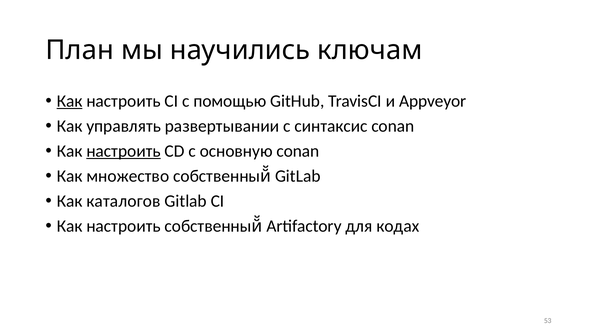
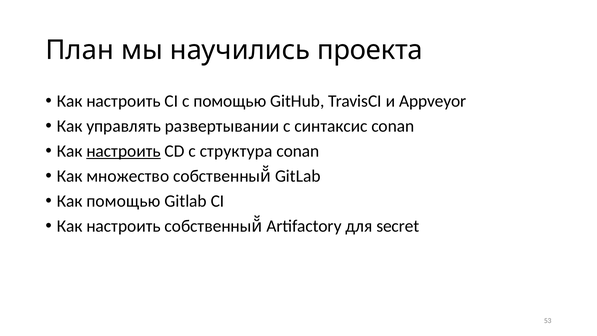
ключам: ключам -> проекта (370, 50)
Как underline: present -> none (70, 101)
основную: основную -> структура (236, 151)
Как каталогов: каталогов -> помощью (123, 201)
кодах: кодах -> secret (398, 226)
